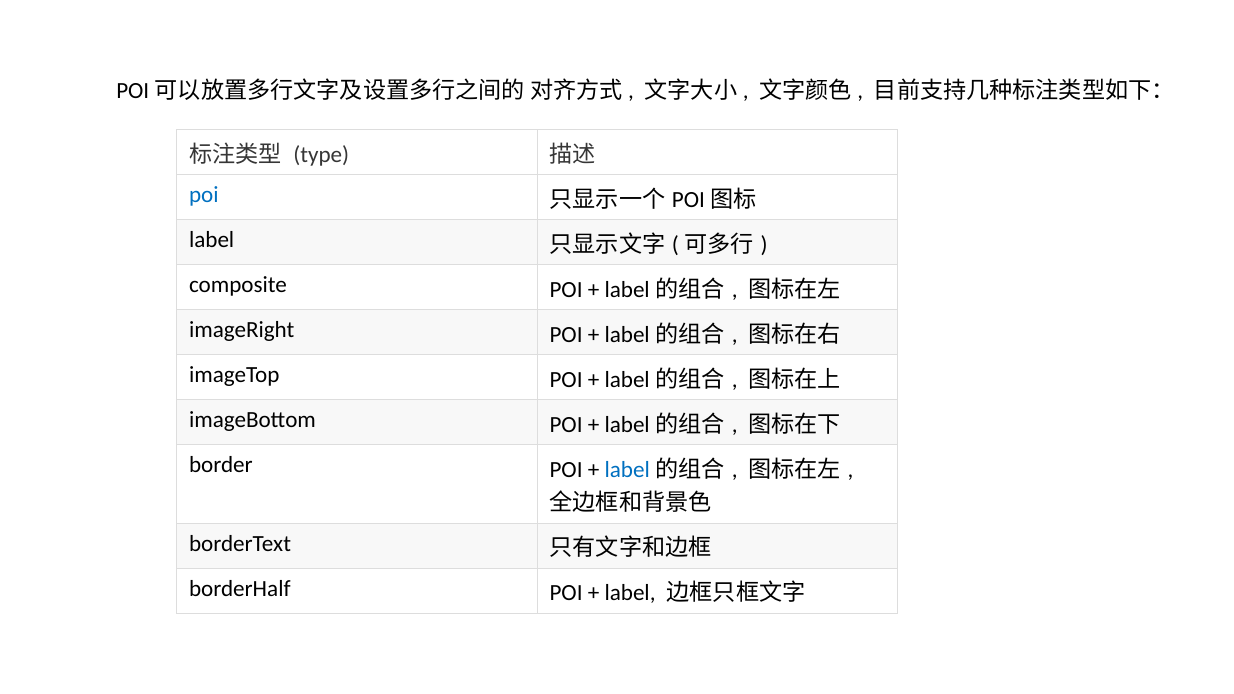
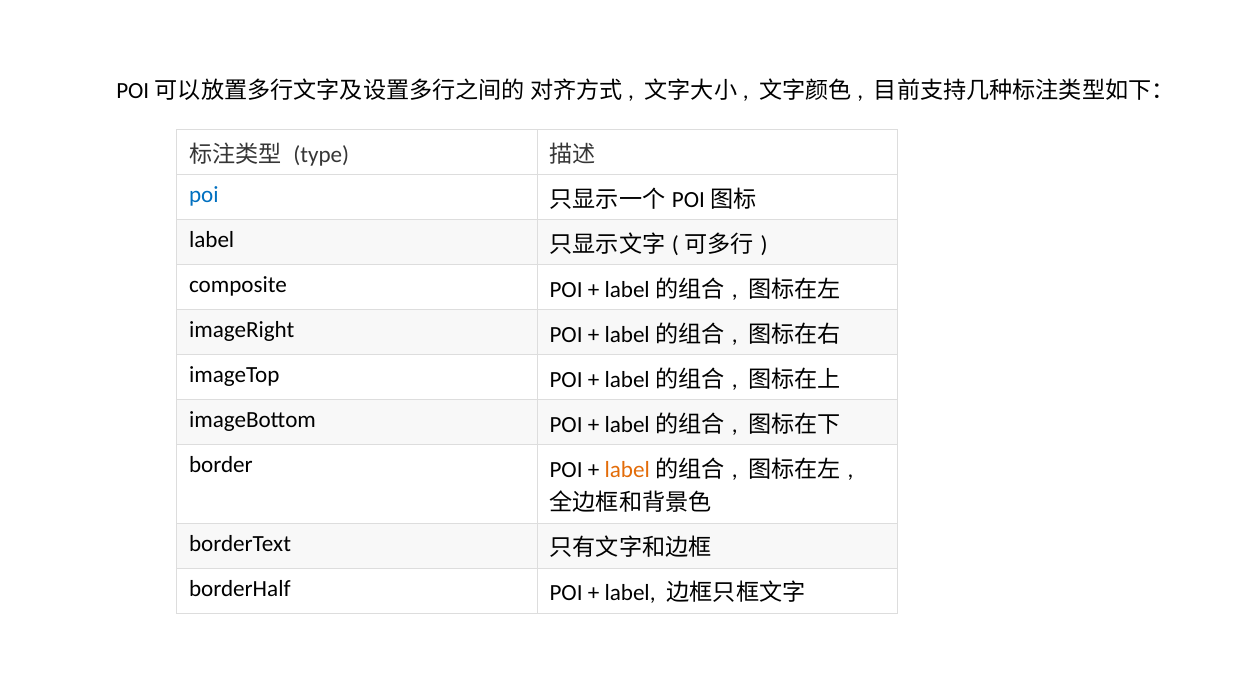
label colour: blue -> orange (627, 470)
